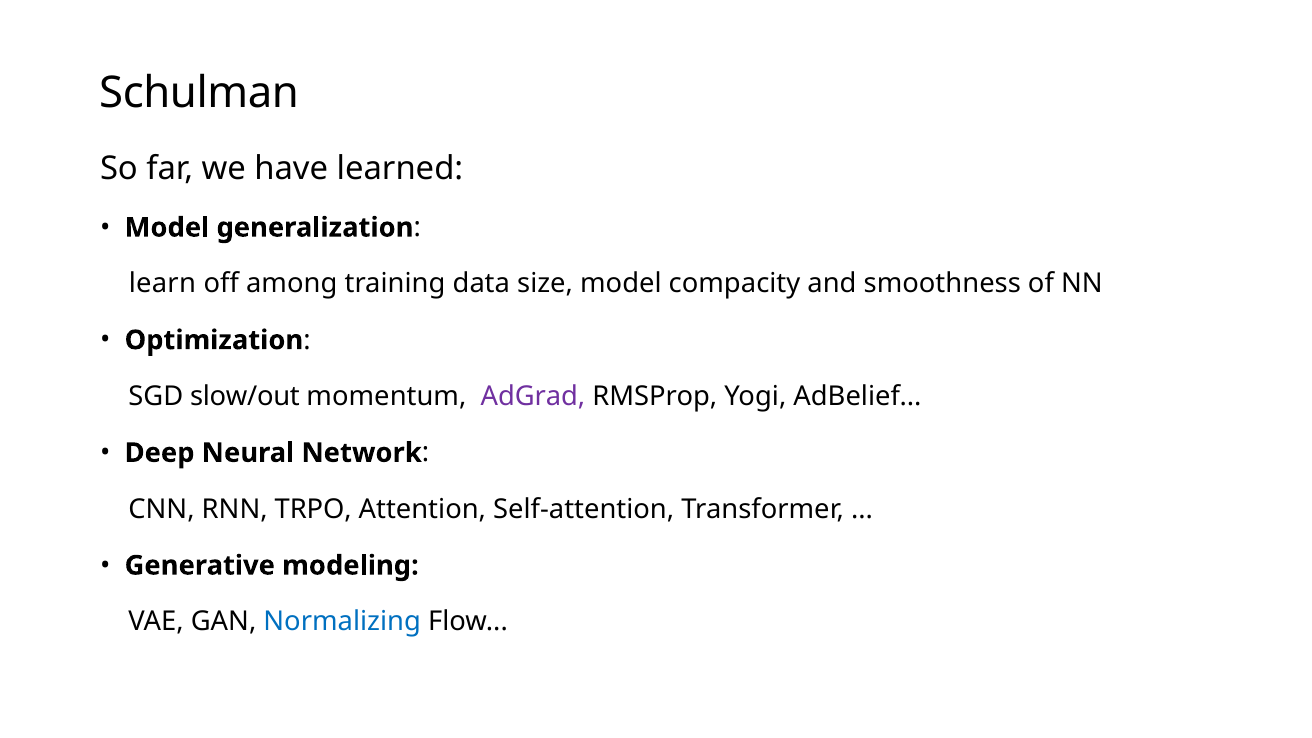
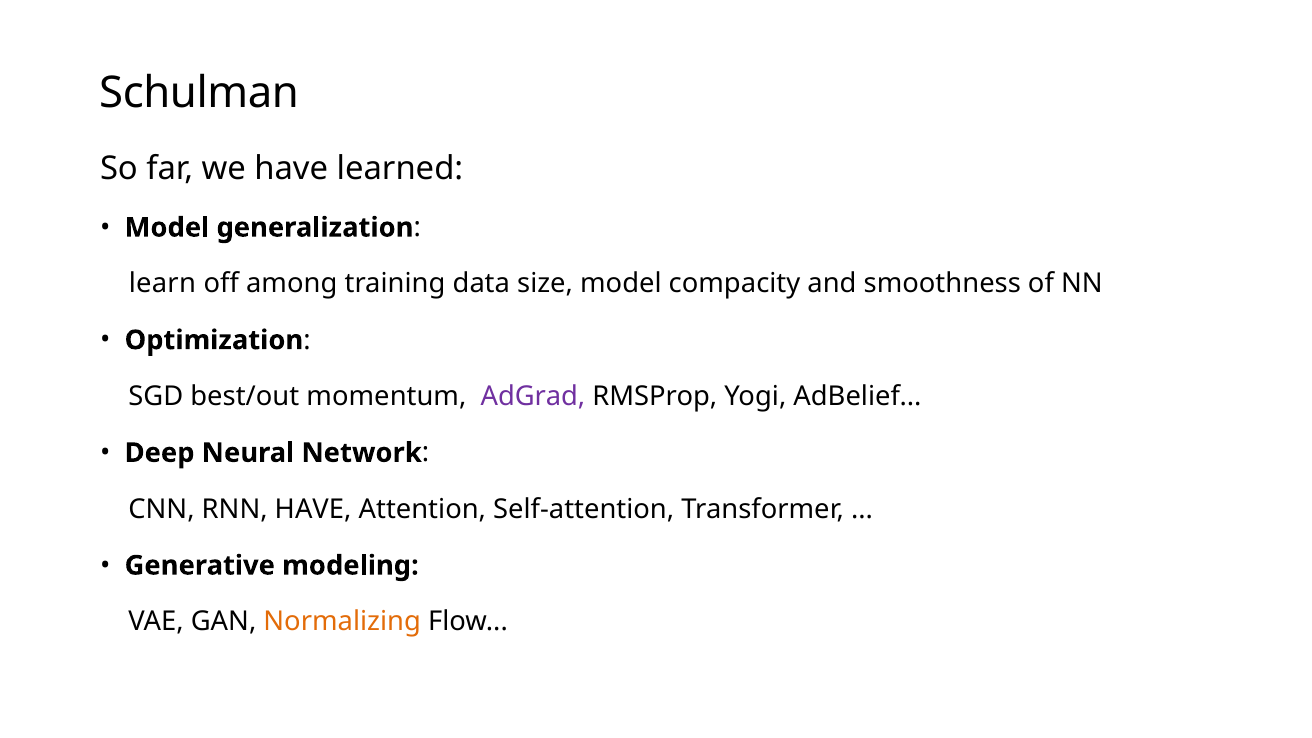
slow/out: slow/out -> best/out (245, 397)
RNN TRPO: TRPO -> HAVE (313, 509)
Normalizing colour: blue -> orange (342, 622)
